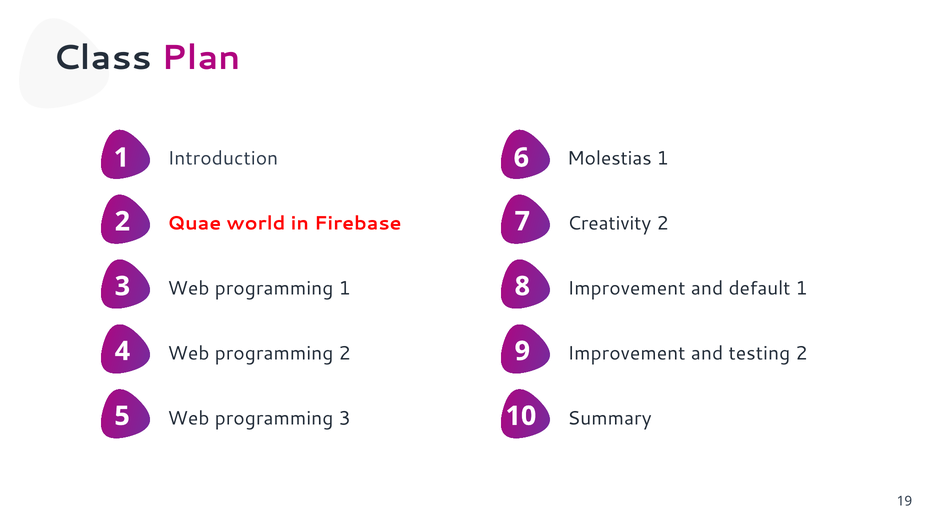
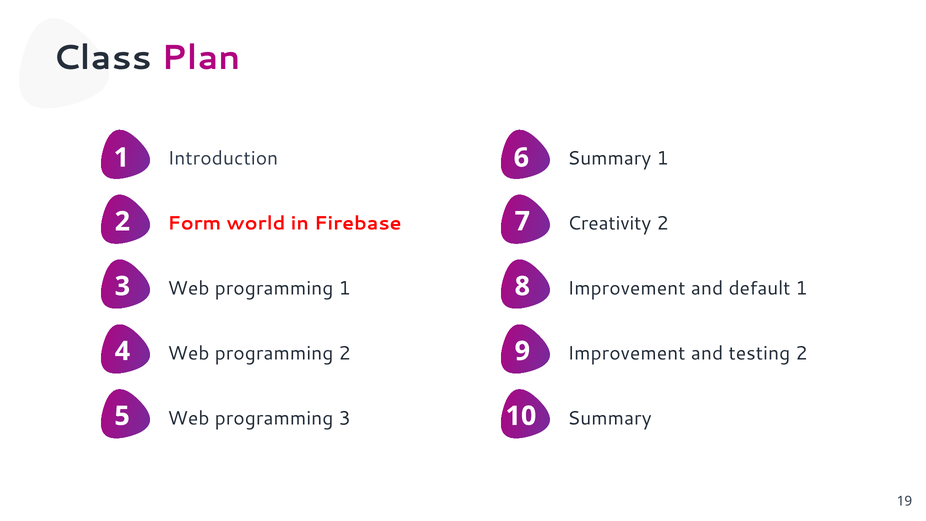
6 Molestias: Molestias -> Summary (609, 158)
Quae: Quae -> Form (194, 223)
